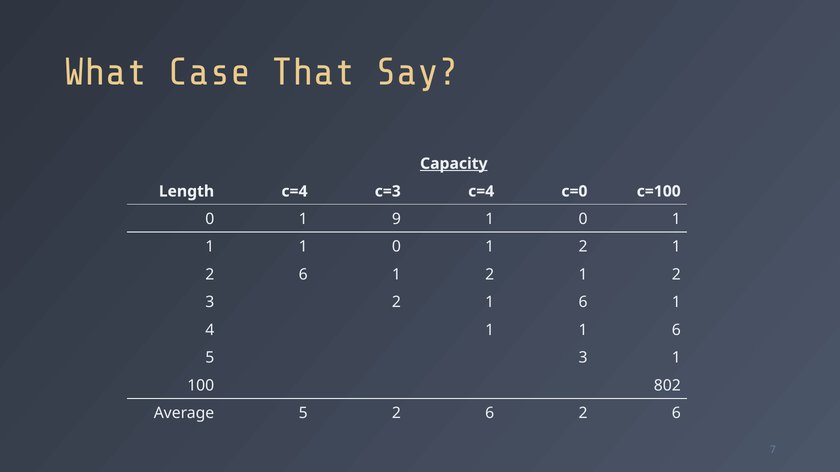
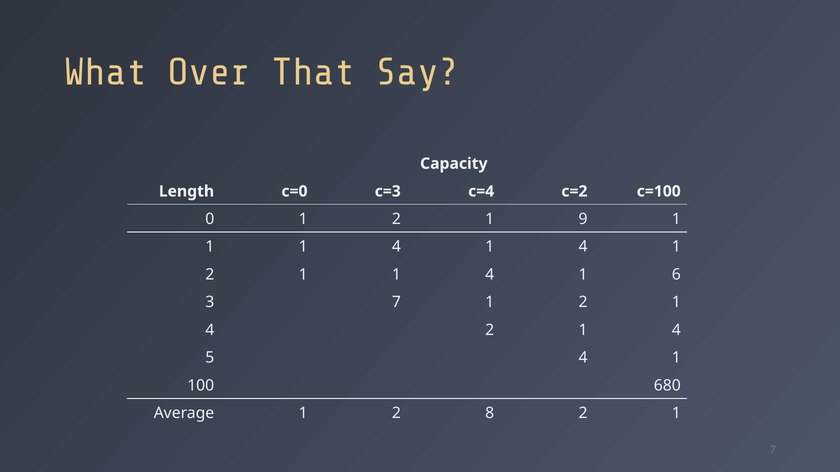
Case: Case -> Over (210, 72)
Capacity underline: present -> none (454, 164)
Length c=4: c=4 -> c=0 (294, 192)
c=0: c=0 -> c=2 (574, 192)
0 1 9: 9 -> 2 (396, 219)
0: 0 -> 9 (583, 219)
0: 0 -> 4 (396, 247)
2: 2 -> 4 (583, 247)
6: 6 -> 1 (303, 275)
2: 2 -> 4 (490, 275)
2: 2 -> 6 (676, 275)
3 2: 2 -> 7 (396, 303)
6: 6 -> 2 (583, 303)
4 1: 1 -> 2 (490, 330)
6: 6 -> 4 (676, 330)
5 3: 3 -> 4 (583, 358)
802: 802 -> 680 (667, 386)
Average 5: 5 -> 1 (303, 414)
6: 6 -> 8 (490, 414)
6: 6 -> 1 (676, 414)
